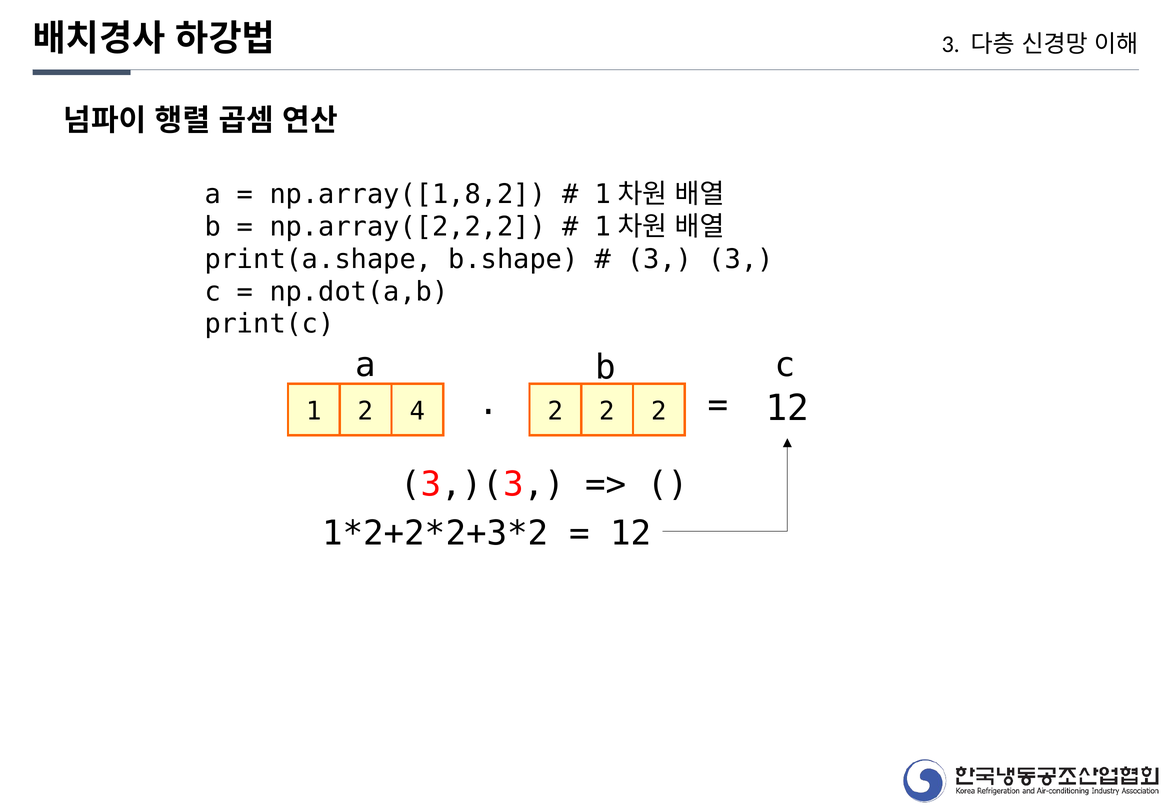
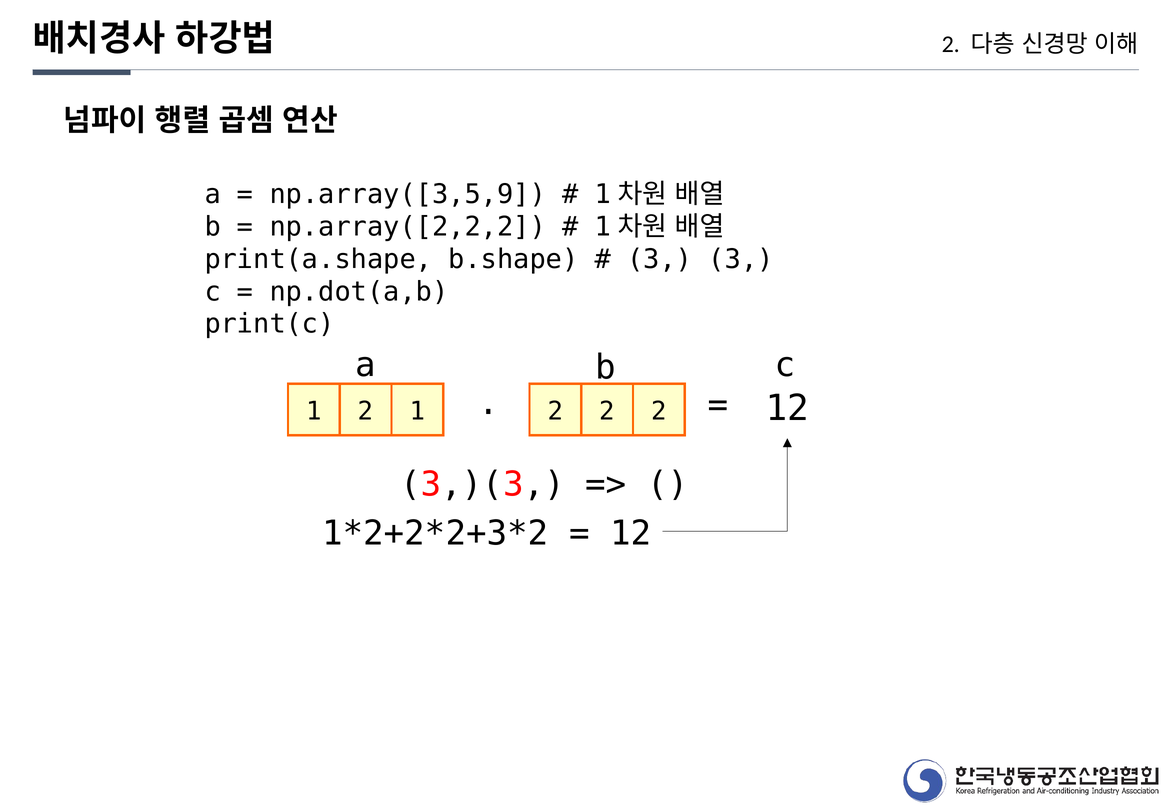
3: 3 -> 2 (951, 44)
np.array([1,8,2: np.array([1,8,2 -> np.array([3,5,9 (408, 195)
2 4: 4 -> 1 (417, 412)
